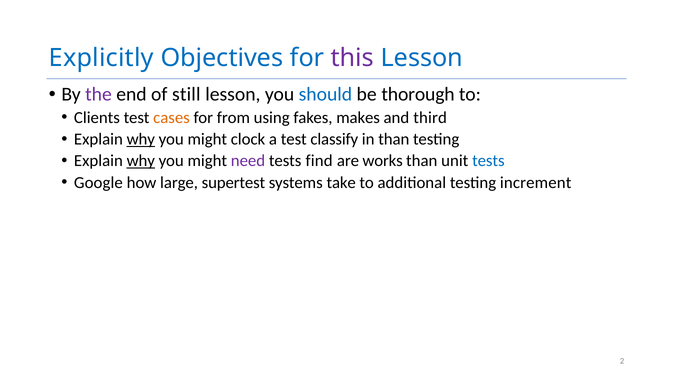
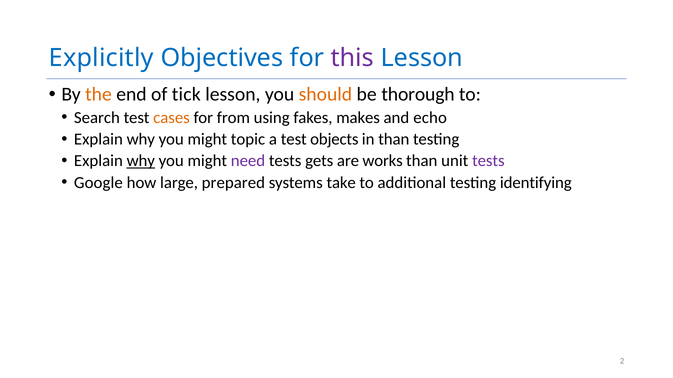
the colour: purple -> orange (98, 94)
still: still -> tick (186, 94)
should colour: blue -> orange (325, 94)
Clients: Clients -> Search (97, 118)
third: third -> echo (430, 118)
why underline: present -> none (141, 139)
clock: clock -> topic (248, 139)
classify: classify -> objects (334, 139)
find: find -> gets (319, 161)
tests colour: blue -> purple (488, 161)
supertest: supertest -> prepared (233, 183)
increment: increment -> identifying (536, 183)
